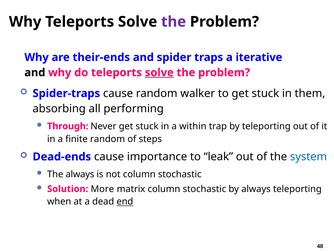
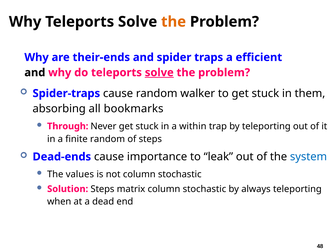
the colour: purple -> orange (174, 22)
iterative: iterative -> efficient (259, 57)
performing: performing -> bookmarks (134, 108)
The always: always -> values (80, 174)
Solution More: More -> Steps (102, 189)
end underline: present -> none (125, 201)
